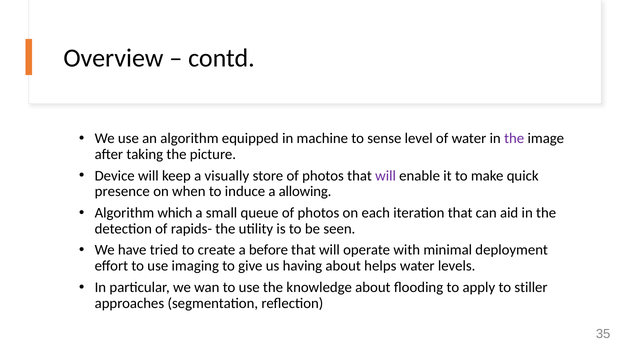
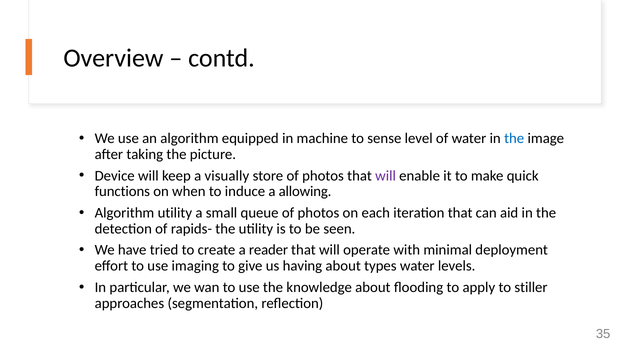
the colour: purple -> blue (514, 138)
presence: presence -> functions (122, 191)
Algorithm which: which -> utility (175, 213)
before: before -> reader (269, 250)
helps: helps -> types (380, 266)
